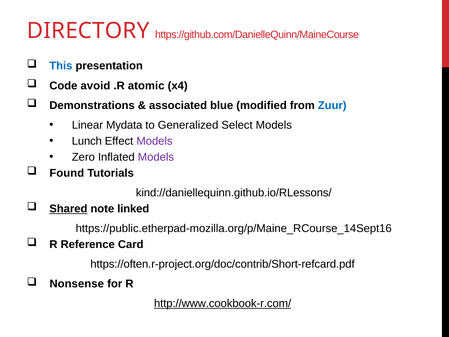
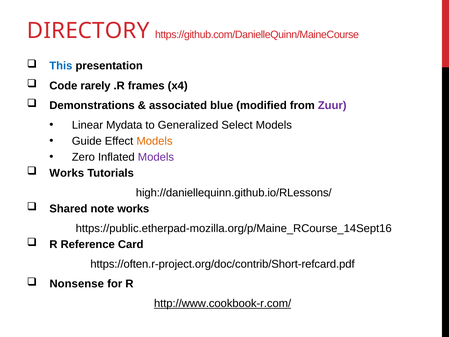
avoid: avoid -> rarely (96, 86)
atomic: atomic -> frames (146, 86)
Zuur colour: blue -> purple (332, 105)
Lunch: Lunch -> Guide (87, 141)
Models colour: purple -> orange (154, 141)
Found: Found -> Works (67, 173)
kind://daniellequinn.github.io/RLessons/: kind://daniellequinn.github.io/RLessons/ -> high://daniellequinn.github.io/RLessons/ (234, 193)
Shared underline: present -> none (68, 209)
note linked: linked -> works (133, 209)
